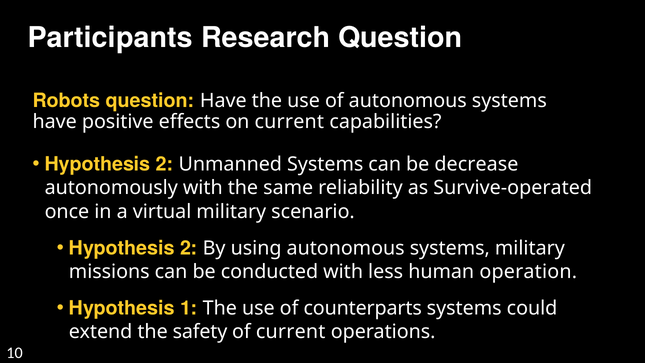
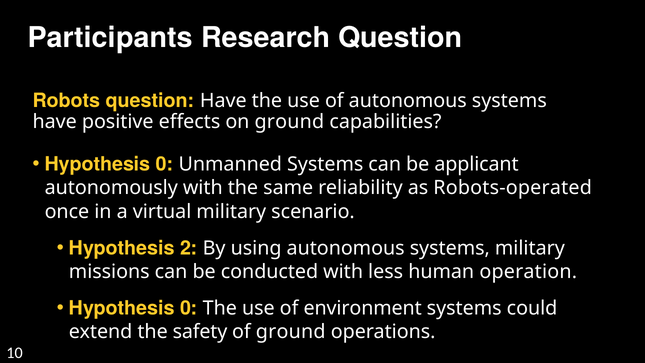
on current: current -> ground (289, 122)
2: 2 -> 0 (165, 164)
decrease: decrease -> applicant (477, 164)
Survive-operated: Survive-operated -> Robots-operated (513, 188)
1: 1 -> 0 (189, 308)
counterparts: counterparts -> environment (363, 308)
of current: current -> ground (291, 332)
